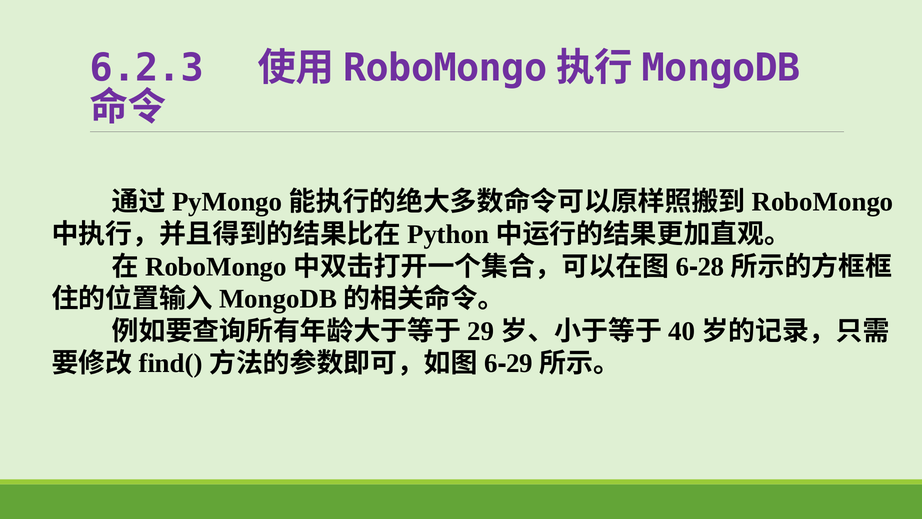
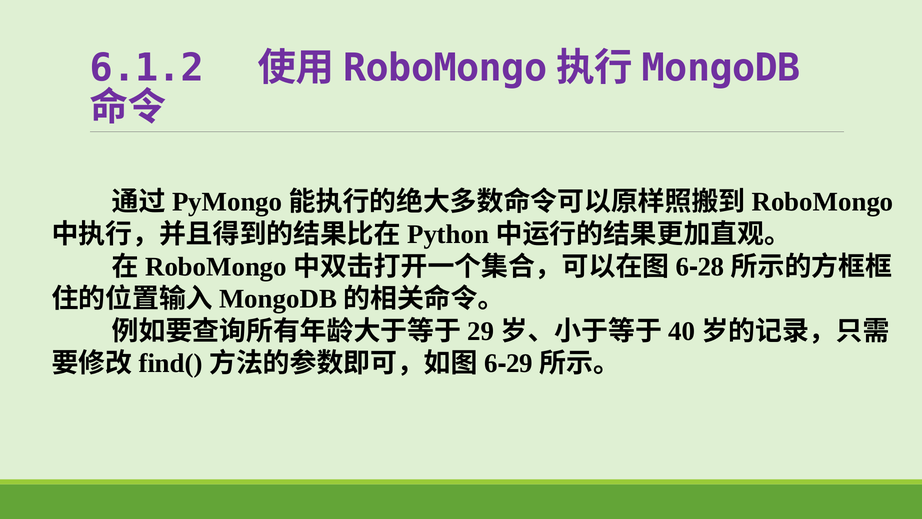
6.2.3: 6.2.3 -> 6.1.2 (147, 68)
